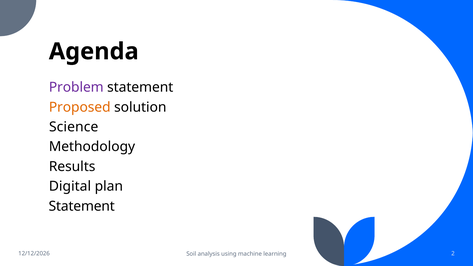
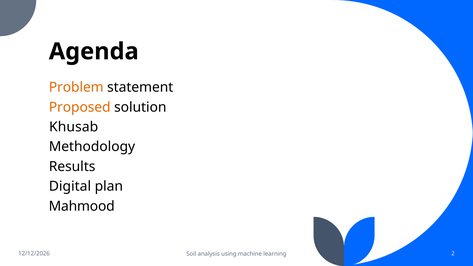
Problem colour: purple -> orange (76, 87)
Science: Science -> Khusab (74, 127)
Statement: Statement -> Mahmood (82, 206)
